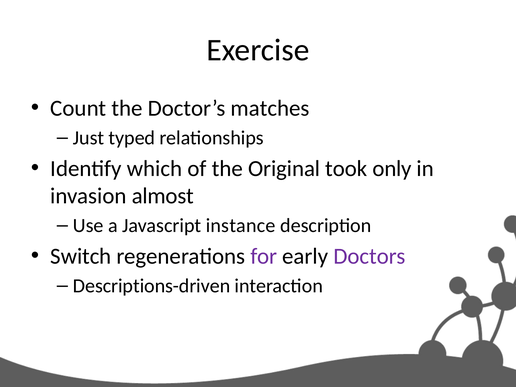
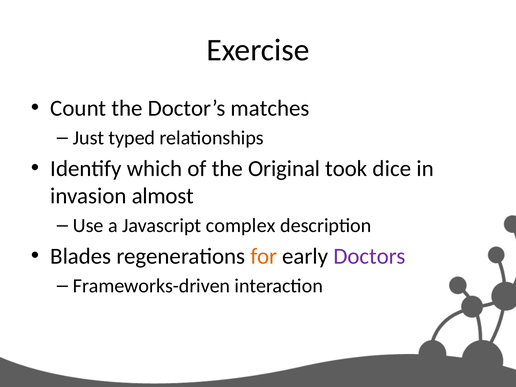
only: only -> dice (392, 168)
instance: instance -> complex (241, 226)
Switch: Switch -> Blades (81, 256)
for colour: purple -> orange (264, 256)
Descriptions-driven: Descriptions-driven -> Frameworks-driven (152, 286)
